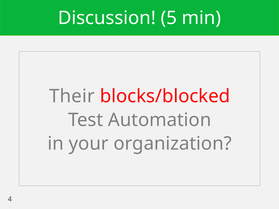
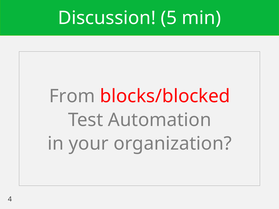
Their: Their -> From (72, 96)
